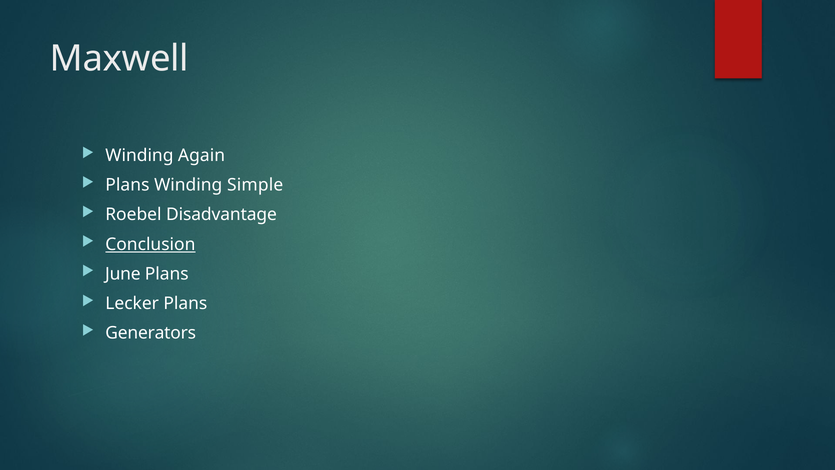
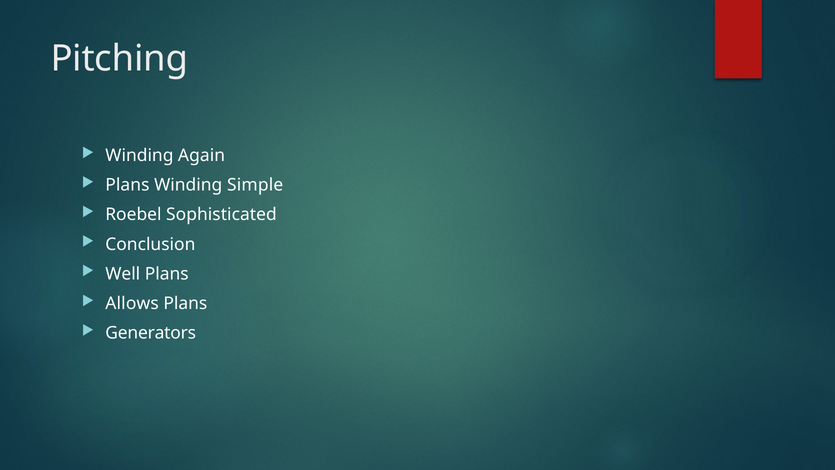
Maxwell: Maxwell -> Pitching (119, 59)
Disadvantage: Disadvantage -> Sophisticated (221, 215)
Conclusion underline: present -> none (150, 244)
June: June -> Well (123, 274)
Lecker: Lecker -> Allows (132, 303)
